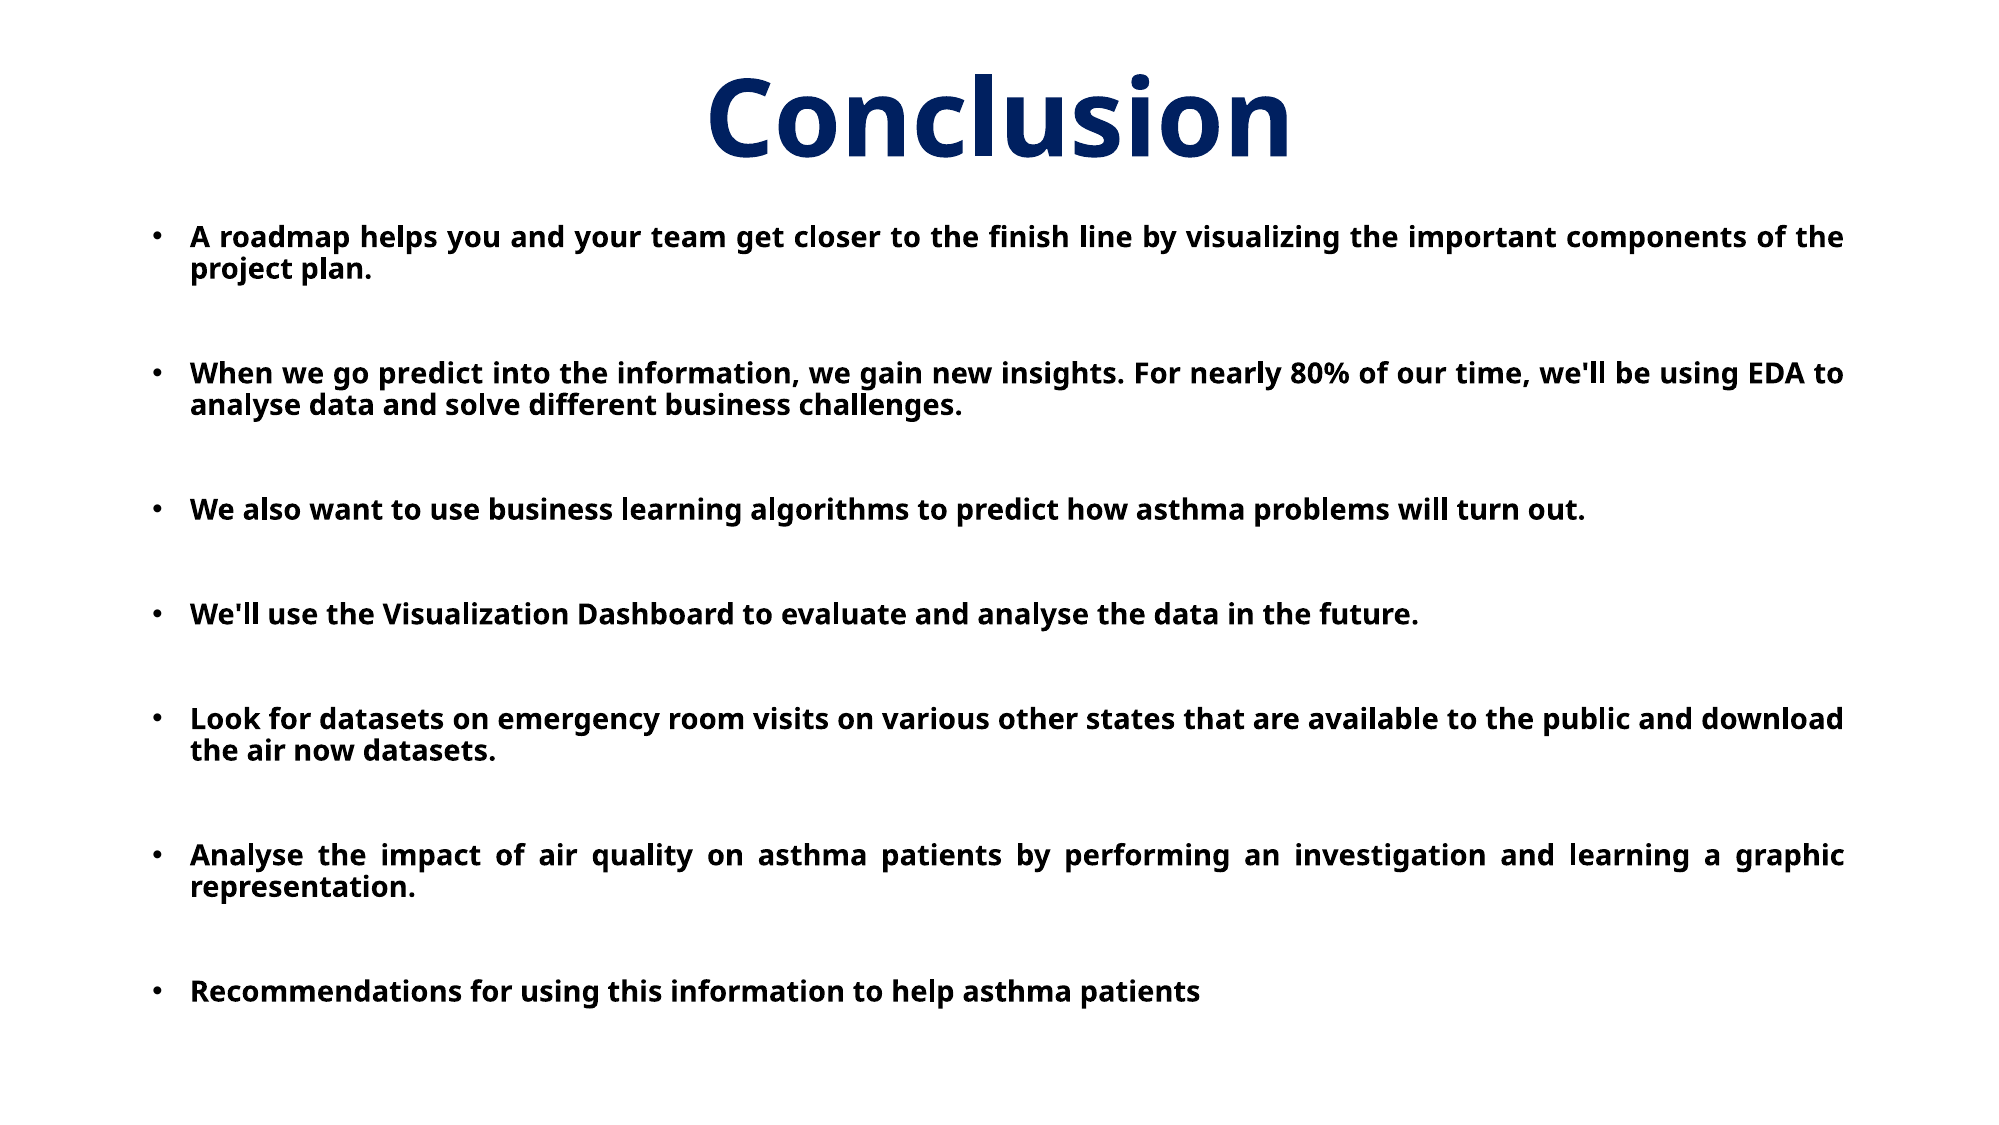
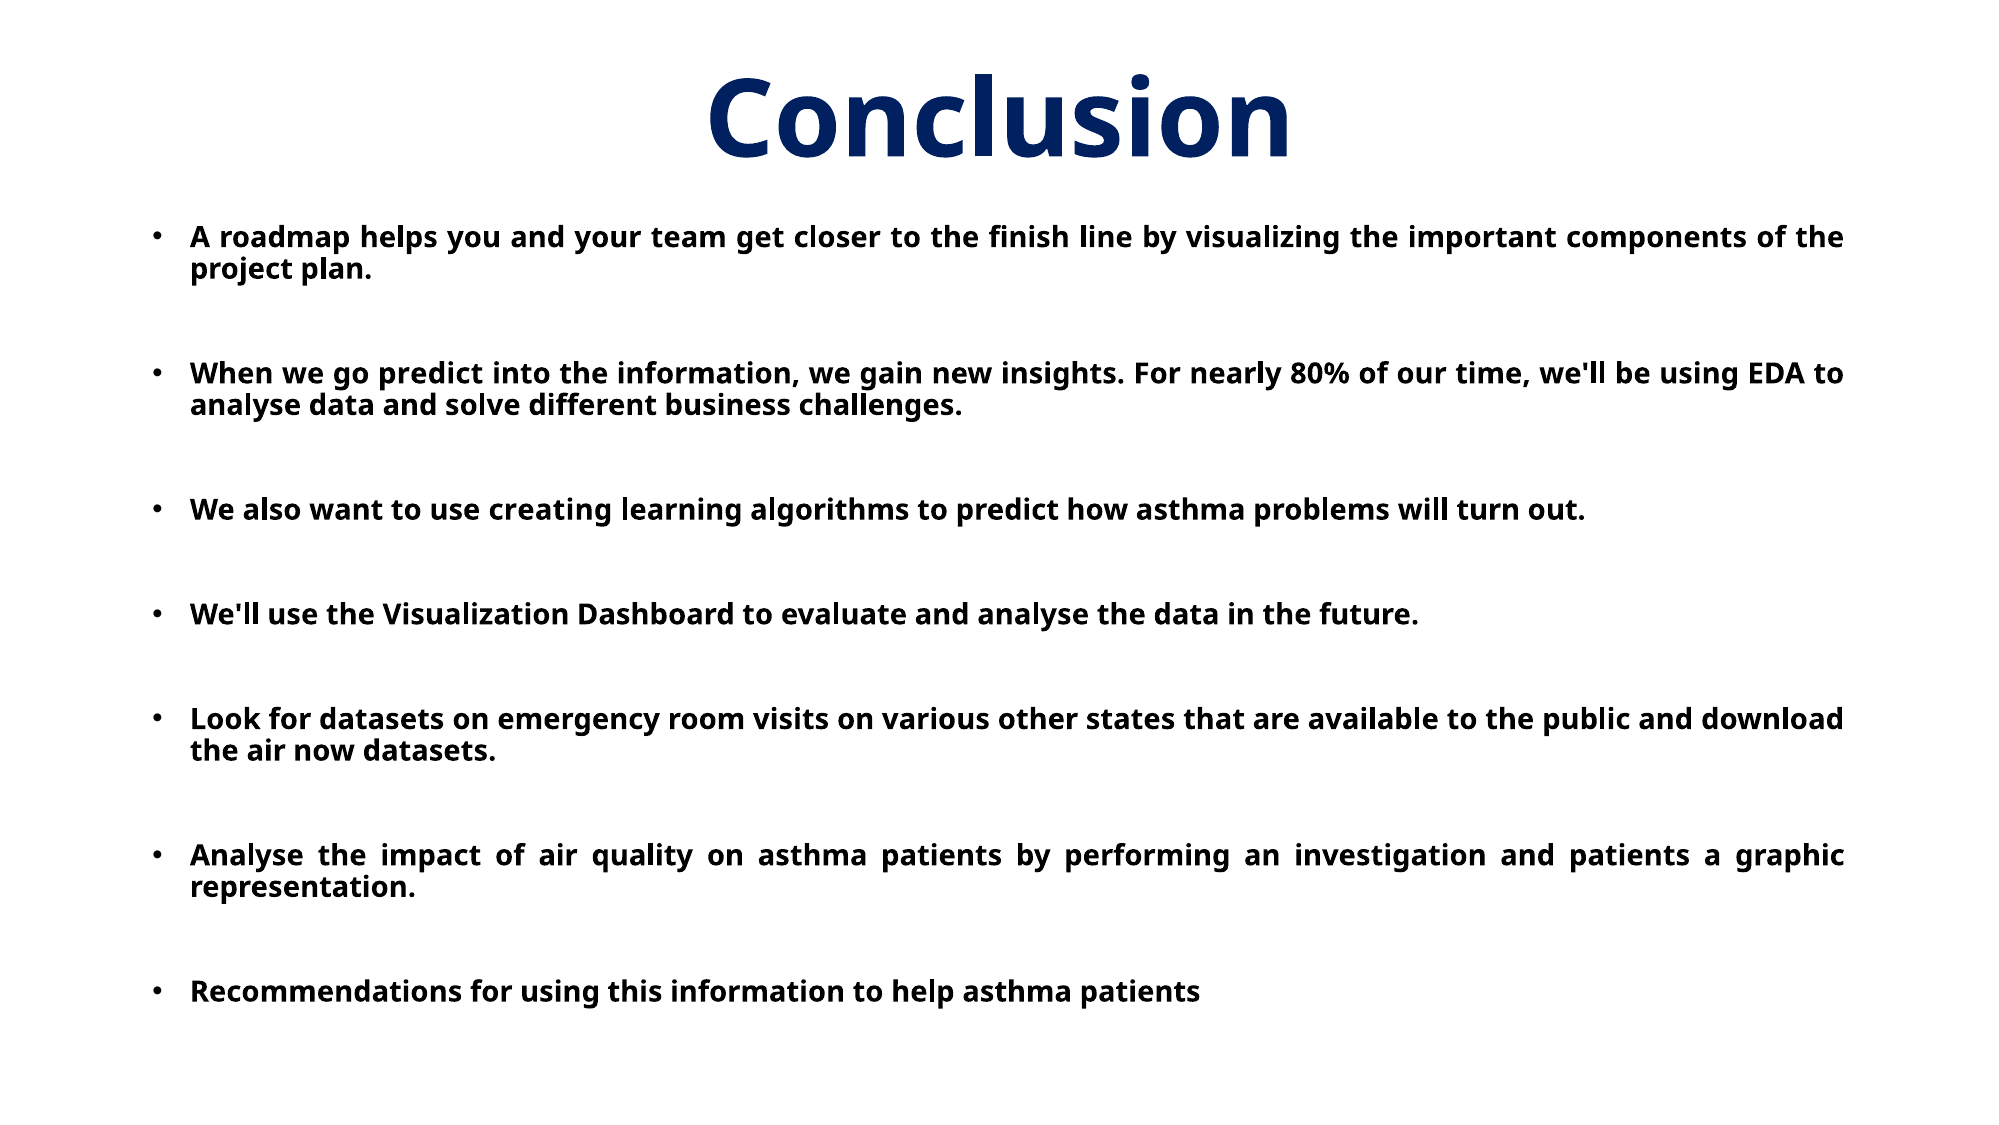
use business: business -> creating (550, 510)
and learning: learning -> patients (1630, 855)
